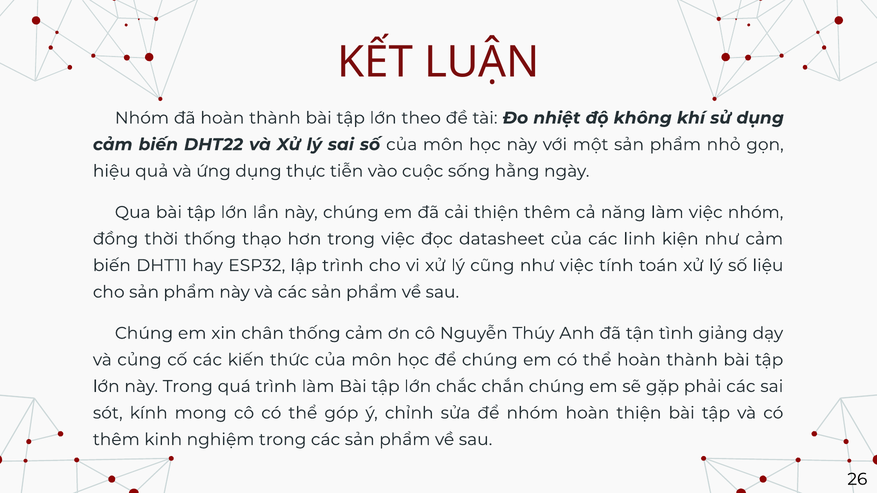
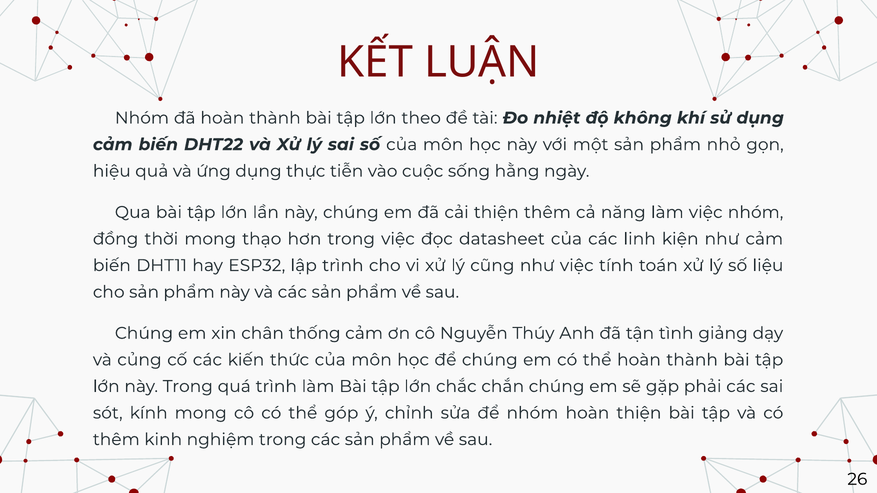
thời thống: thống -> mong (210, 239)
